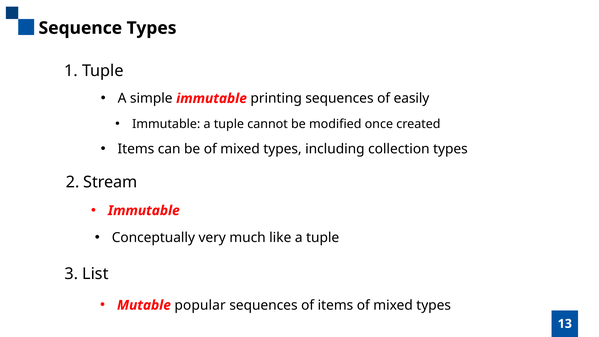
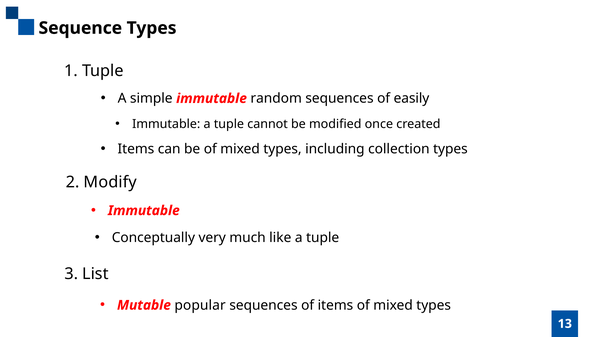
printing: printing -> random (276, 98)
Stream: Stream -> Modify (110, 182)
